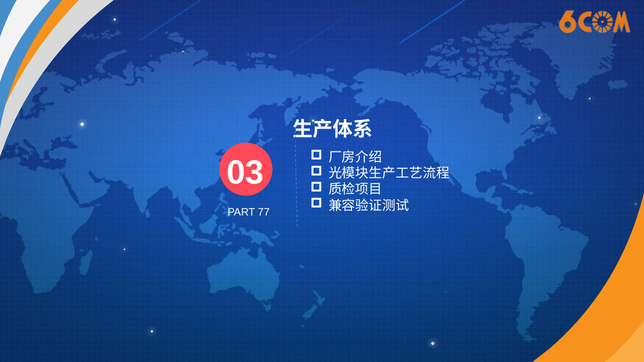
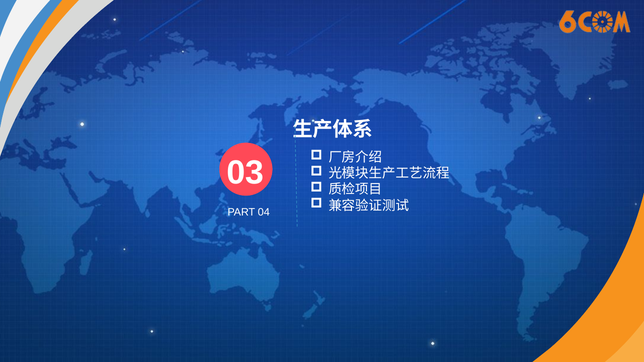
77: 77 -> 04 (264, 212)
